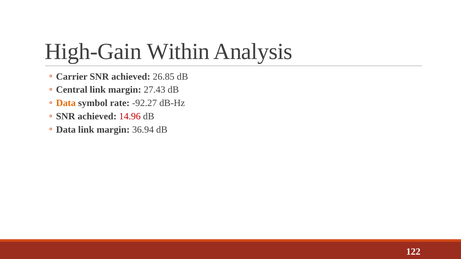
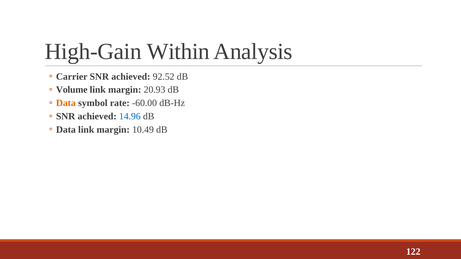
26.85: 26.85 -> 92.52 (164, 77)
Central: Central -> Volume (72, 90)
27.43: 27.43 -> 20.93 (155, 90)
-92.27: -92.27 -> -60.00 (145, 103)
14.96 colour: red -> blue (130, 116)
36.94: 36.94 -> 10.49 (143, 130)
